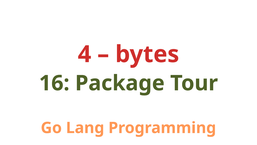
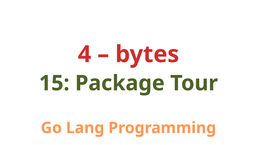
16: 16 -> 15 (54, 83)
